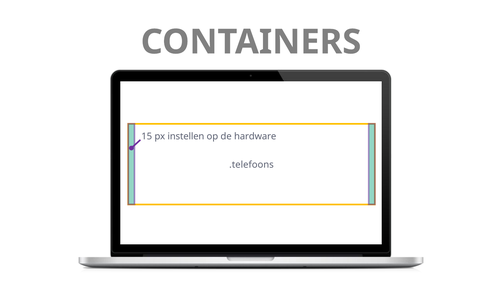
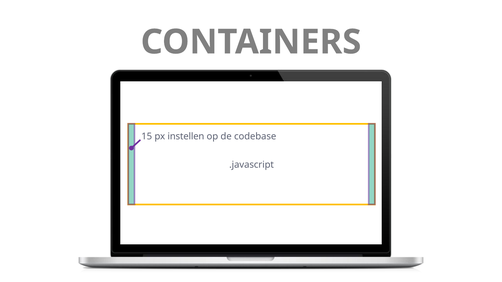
hardware: hardware -> codebase (255, 137)
.telefoons: .telefoons -> .javascript (252, 165)
